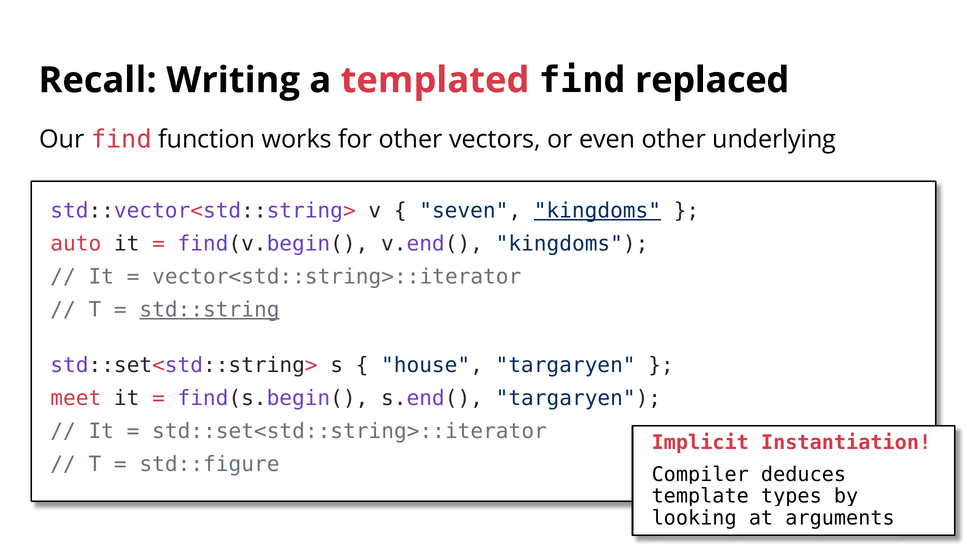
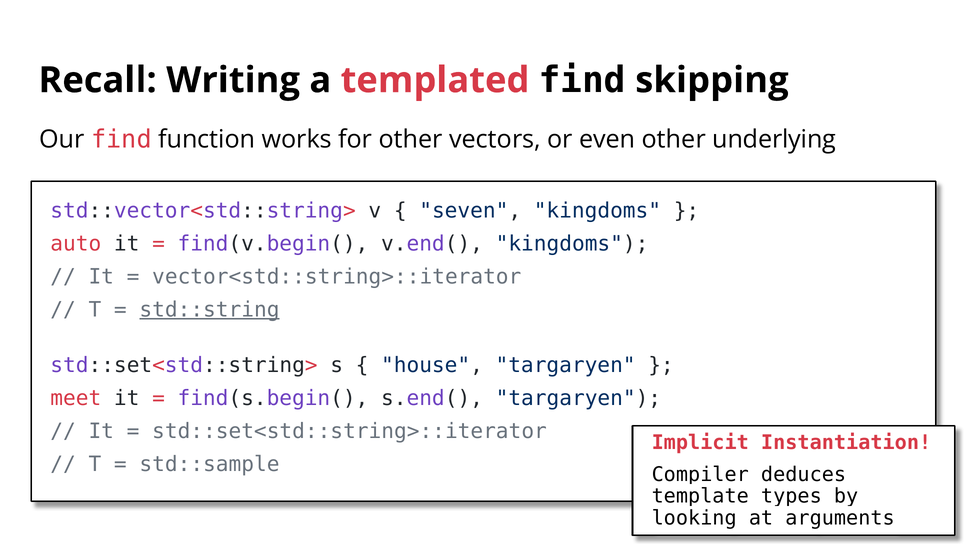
replaced: replaced -> skipping (712, 80)
kingdoms underline: present -> none (597, 211)
std::figure: std::figure -> std::sample (209, 464)
